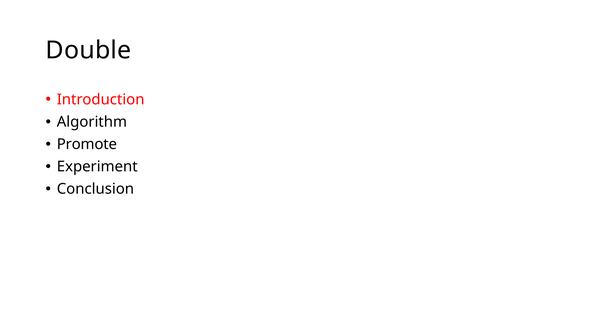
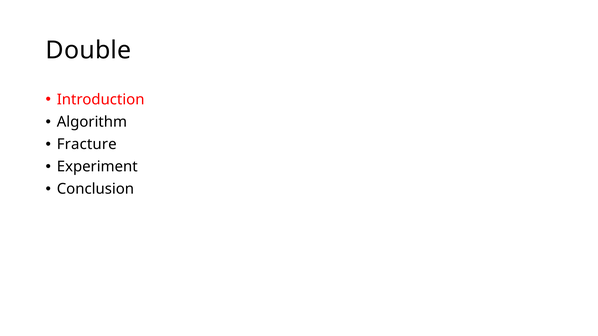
Promote: Promote -> Fracture (87, 145)
